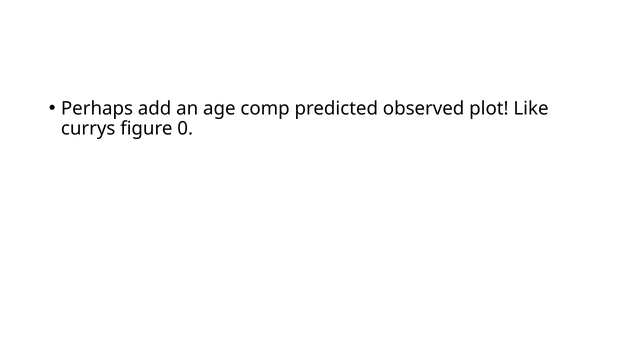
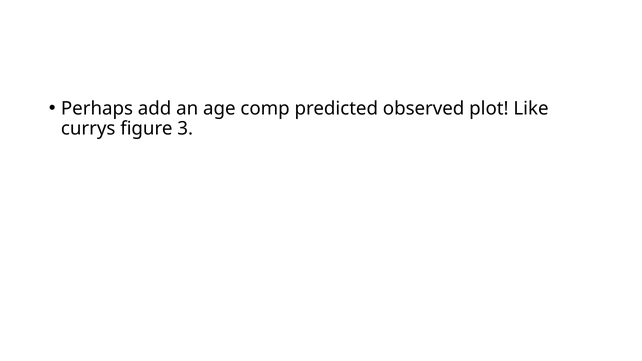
0: 0 -> 3 (185, 129)
